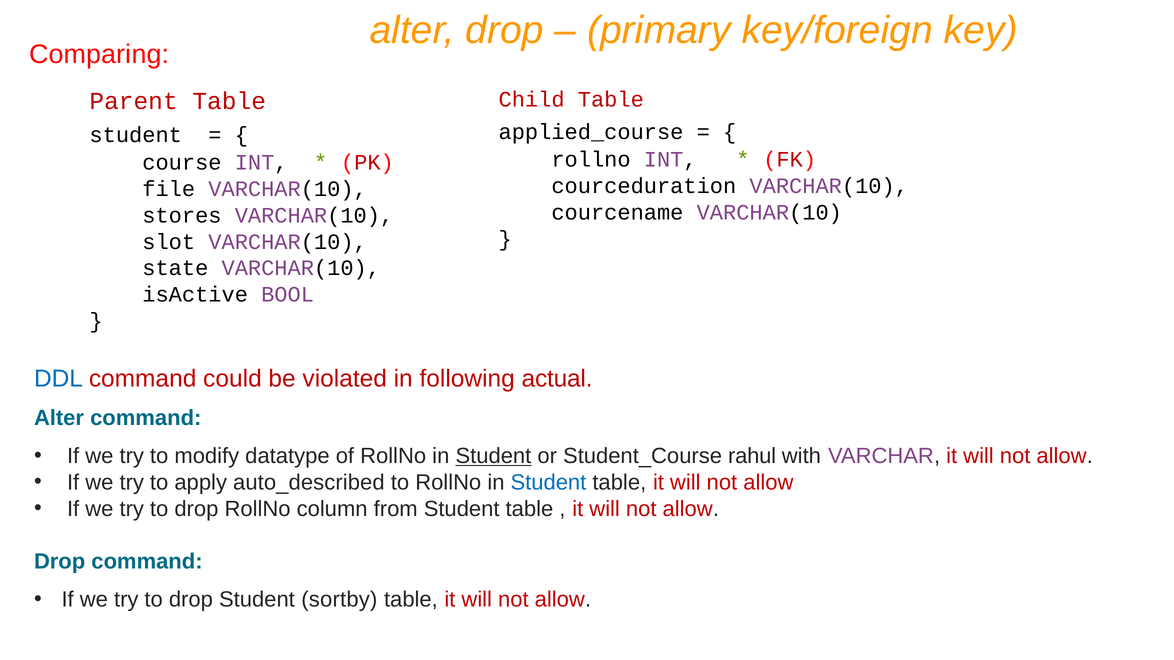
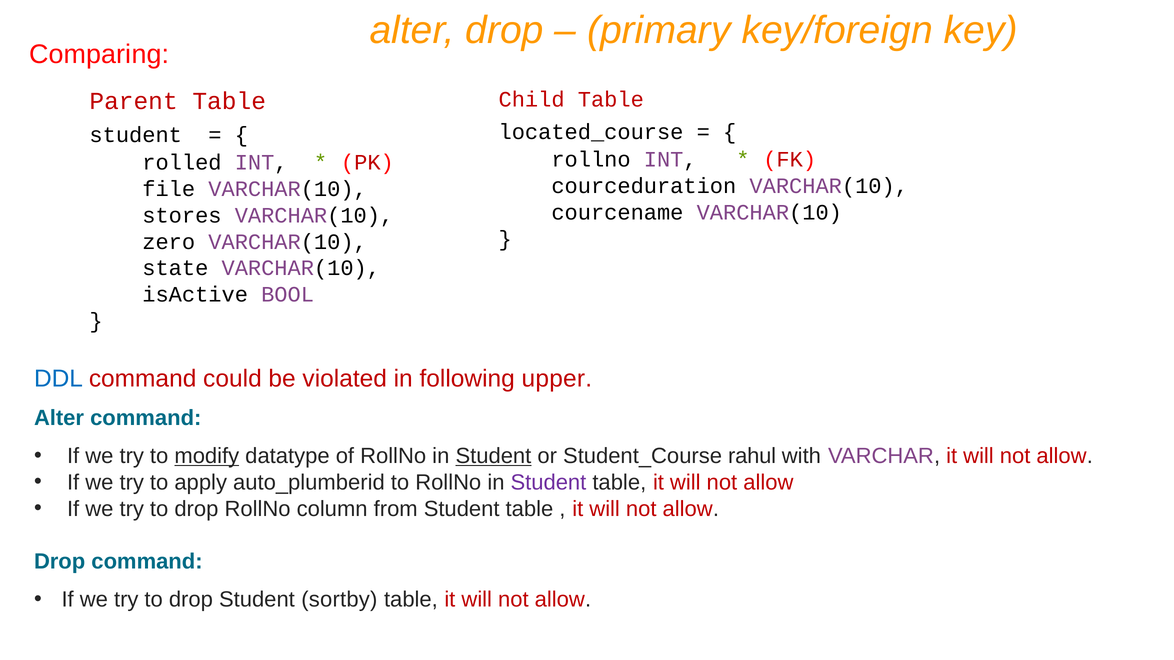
applied_course: applied_course -> located_course (591, 132)
course: course -> rolled (182, 162)
slot: slot -> zero (169, 242)
actual: actual -> upper (557, 379)
modify underline: none -> present (207, 456)
auto_described: auto_described -> auto_plumberid (309, 483)
Student colour: blue -> purple (548, 483)
